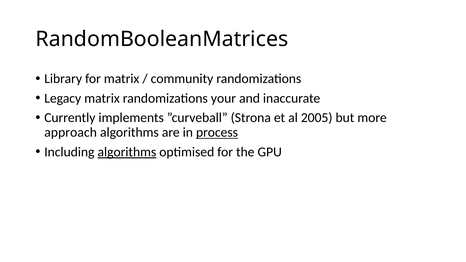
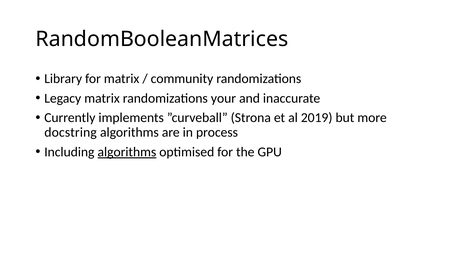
2005: 2005 -> 2019 (317, 118)
approach: approach -> docstring (71, 133)
process underline: present -> none (217, 133)
